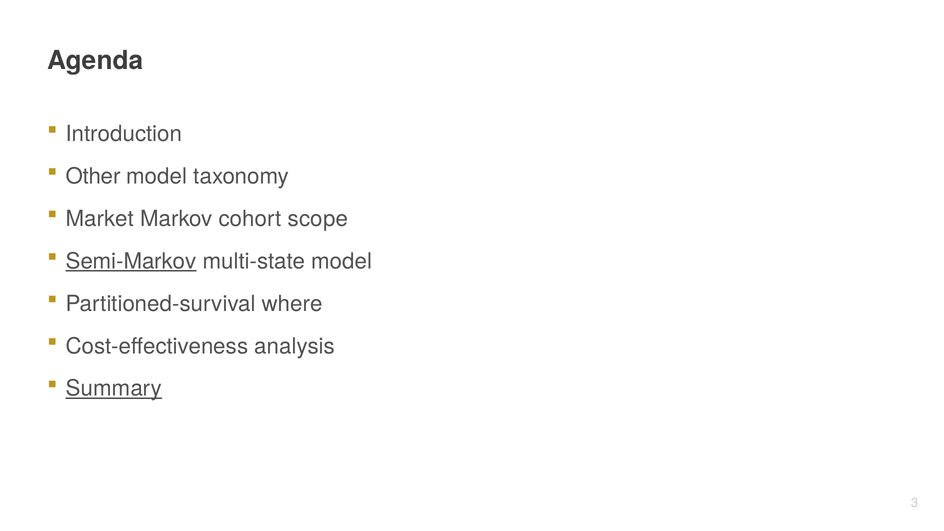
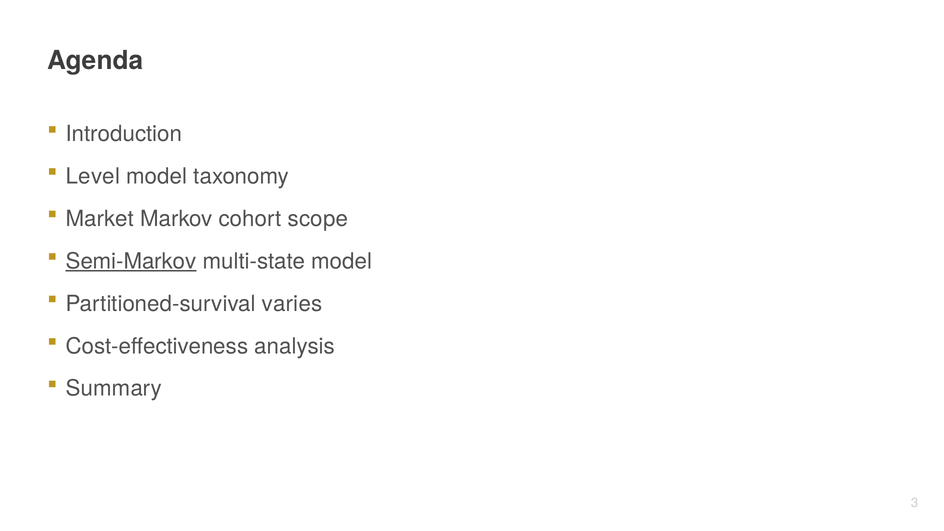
Other: Other -> Level (93, 176)
where: where -> varies (292, 304)
Summary underline: present -> none (114, 389)
